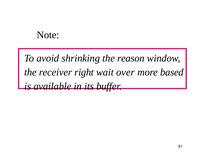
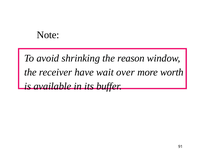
right: right -> have (84, 72)
based: based -> worth (172, 72)
